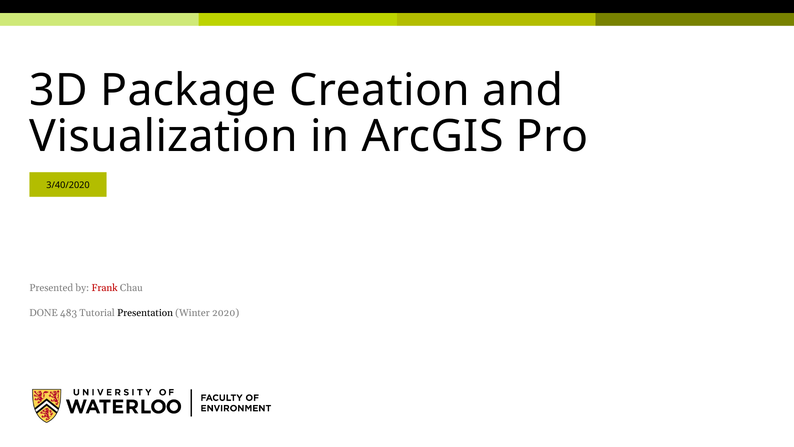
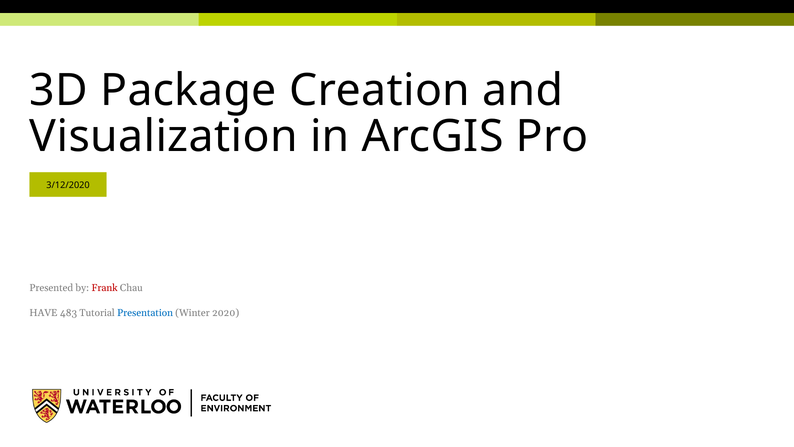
3/40/2020: 3/40/2020 -> 3/12/2020 (68, 185)
DONE: DONE -> HAVE (44, 313)
Presentation colour: black -> blue (145, 313)
